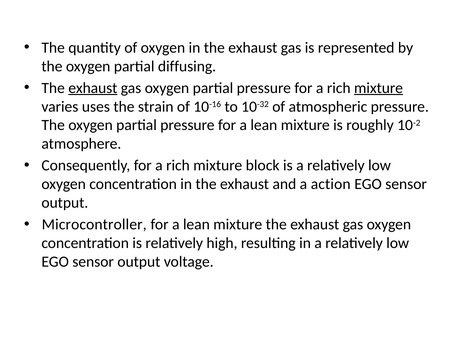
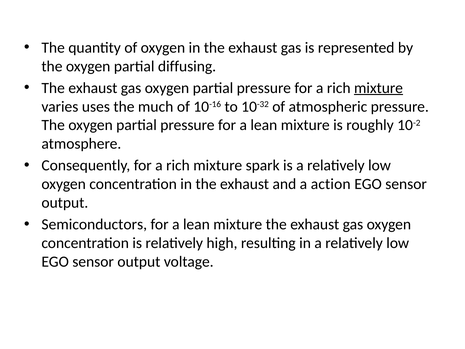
exhaust underline: present -> none (93, 88)
strain: strain -> much (156, 106)
block: block -> spark (263, 165)
Microcontroller: Microcontroller -> Semiconductors (94, 224)
